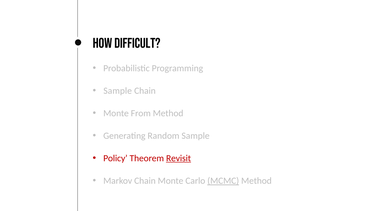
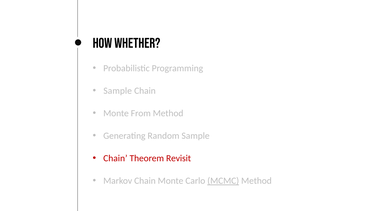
Difficult: Difficult -> Whether (137, 43)
Policy: Policy -> Chain (115, 158)
Revisit underline: present -> none (179, 158)
